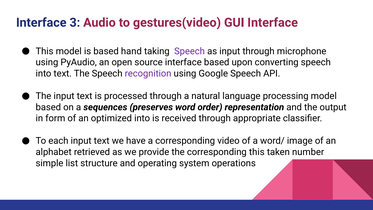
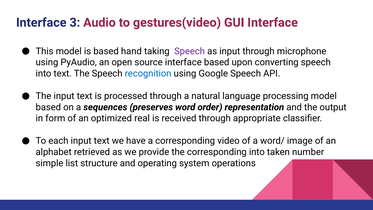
recognition colour: purple -> blue (148, 74)
optimized into: into -> real (142, 118)
corresponding this: this -> into (257, 152)
